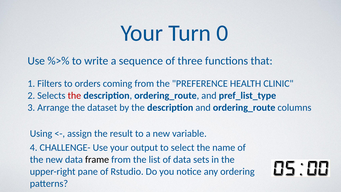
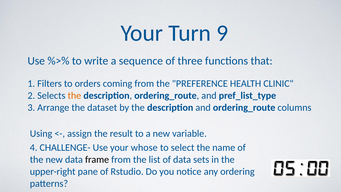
0: 0 -> 9 (222, 33)
the colour: red -> orange (74, 96)
output: output -> whose (144, 148)
